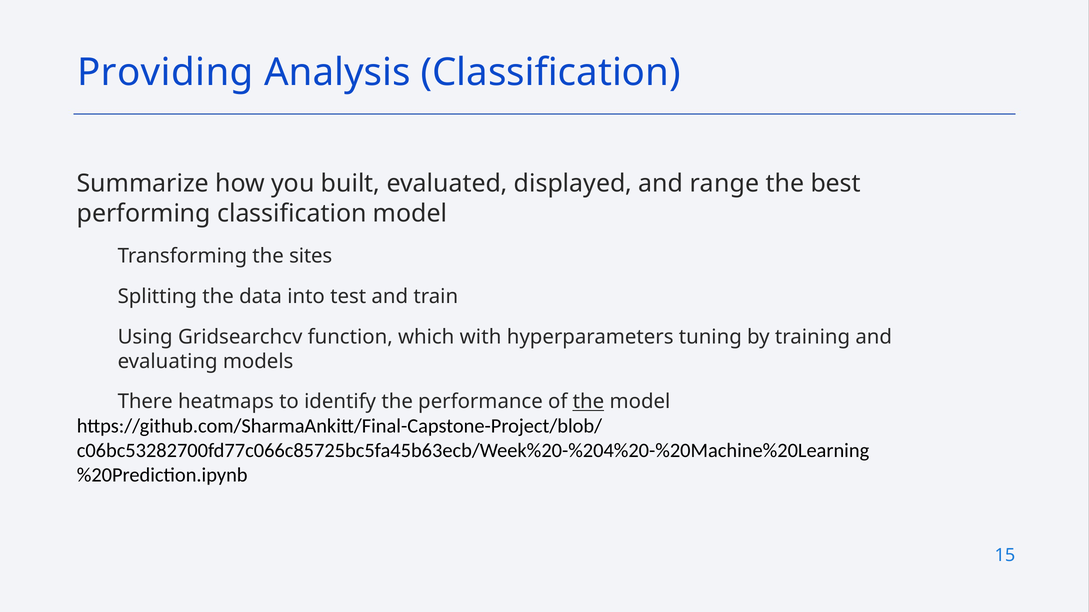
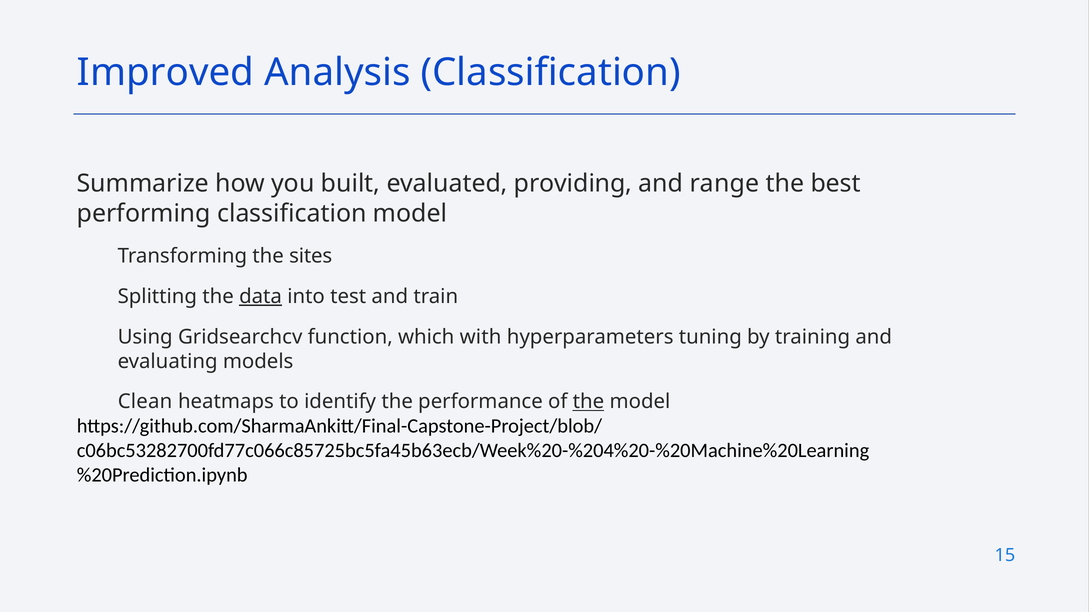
Providing: Providing -> Improved (166, 73)
displayed: displayed -> providing (573, 184)
data underline: none -> present (261, 297)
There: There -> Clean (145, 402)
